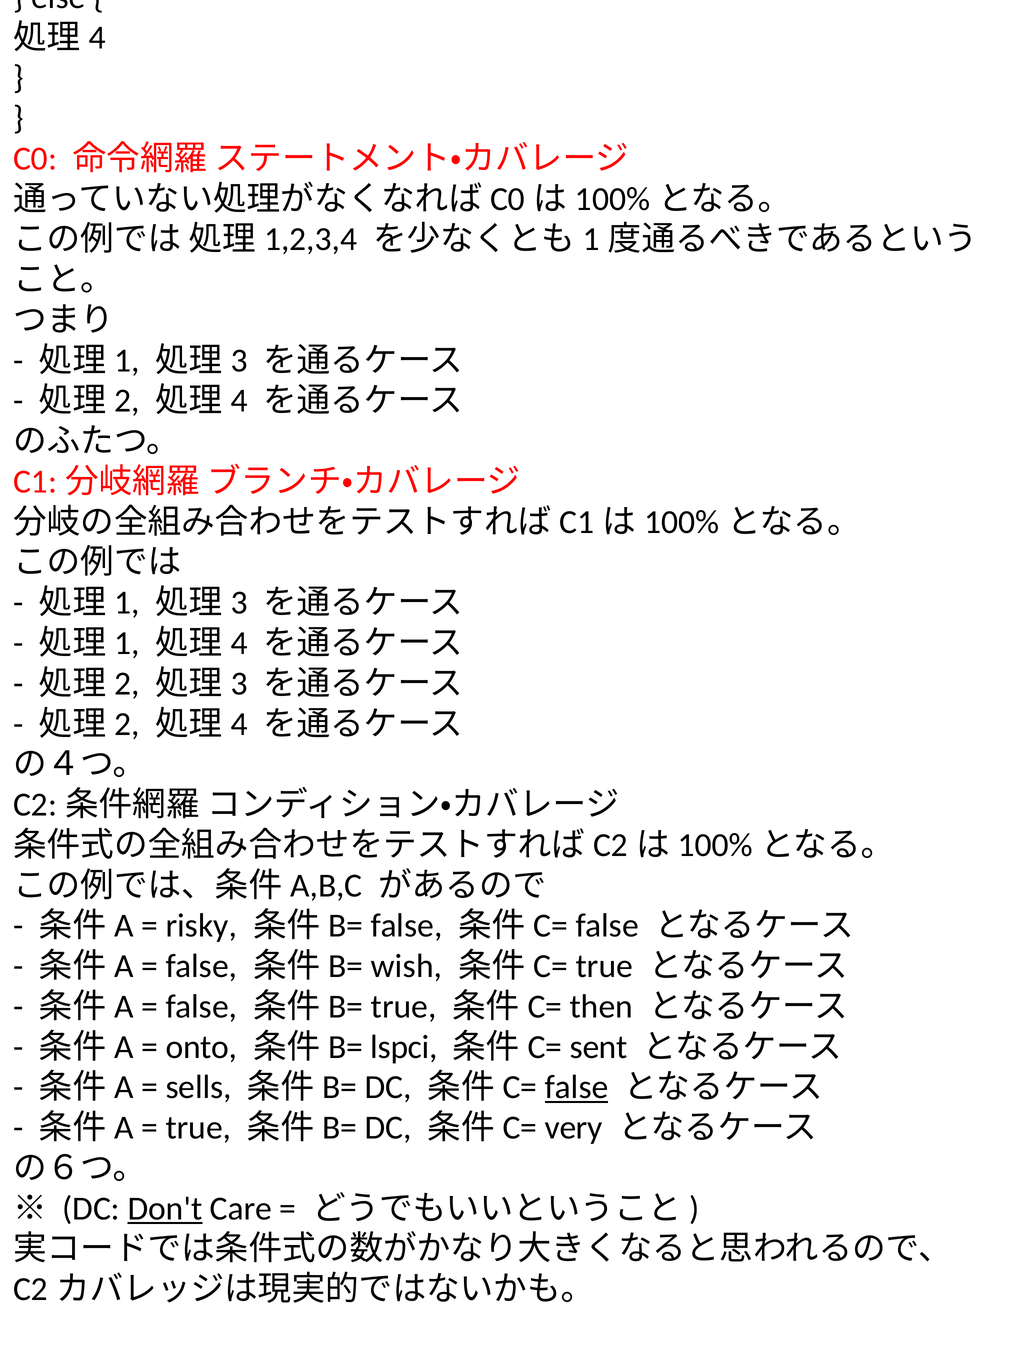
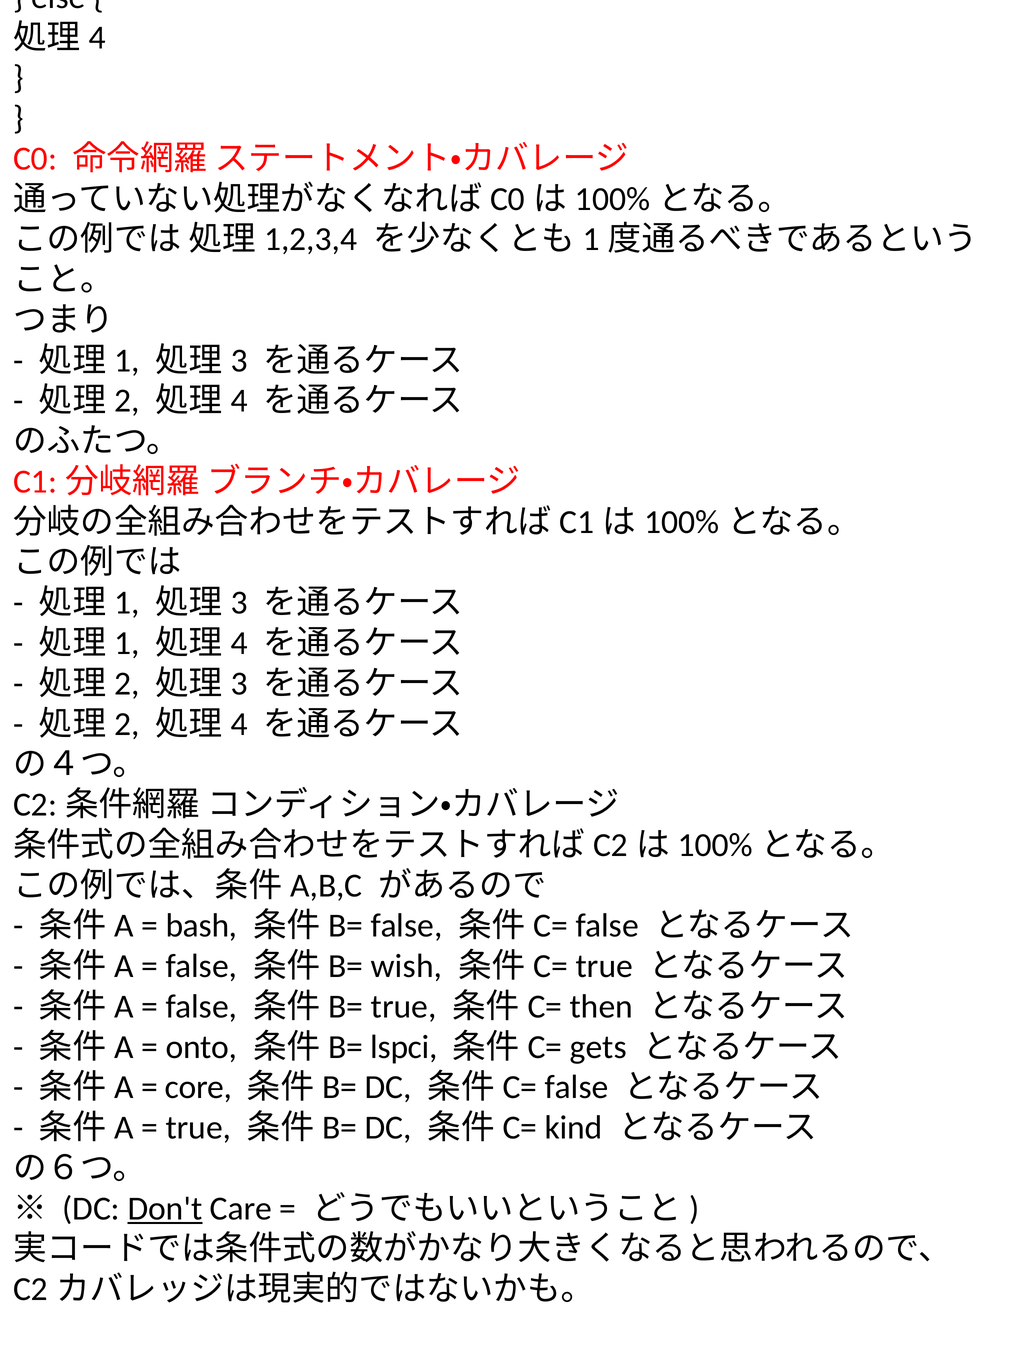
risky: risky -> bash (201, 925)
sent: sent -> gets (598, 1046)
sells: sells -> core (199, 1087)
false underline: present -> none (577, 1087)
very: very -> kind (574, 1127)
